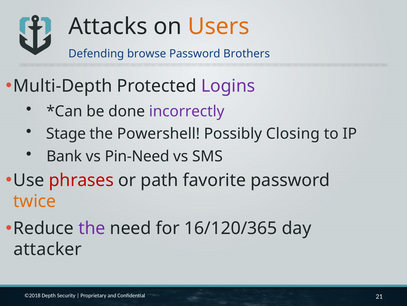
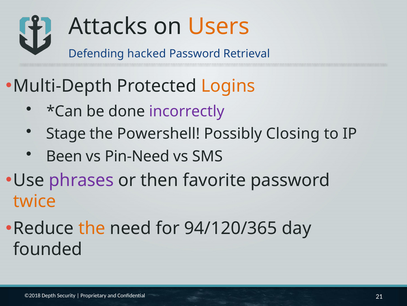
browse: browse -> hacked (147, 54)
Brothers: Brothers -> Retrieval (247, 54)
Logins colour: purple -> orange (228, 86)
Bank: Bank -> Been (64, 156)
phrases colour: red -> purple (81, 180)
path: path -> then (159, 180)
the colour: purple -> orange (92, 228)
16/120/365: 16/120/365 -> 94/120/365 (231, 228)
attacker: attacker -> founded (48, 249)
